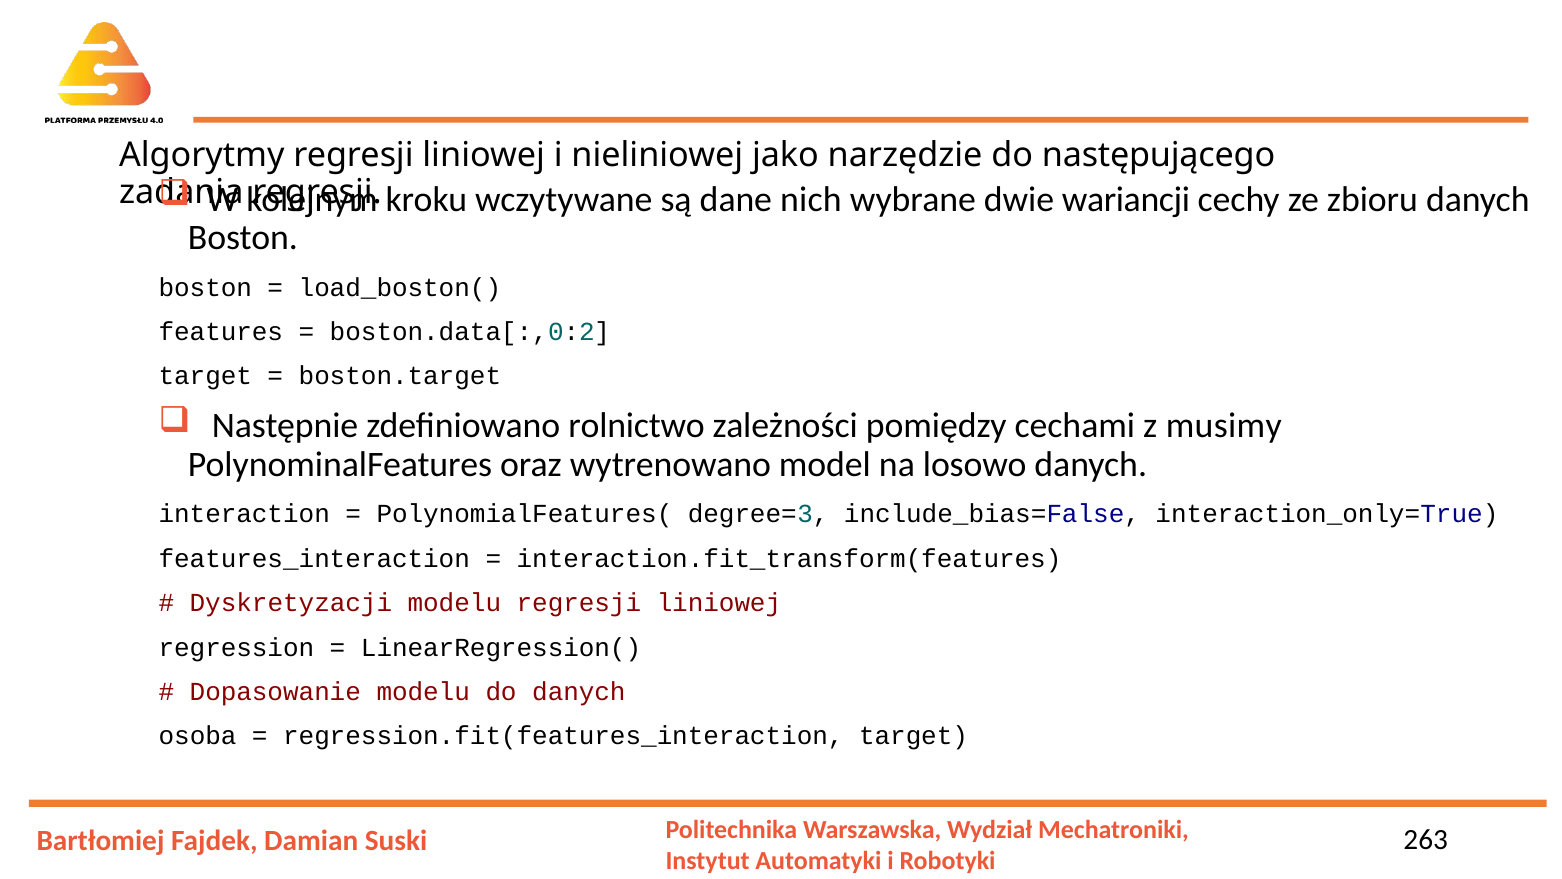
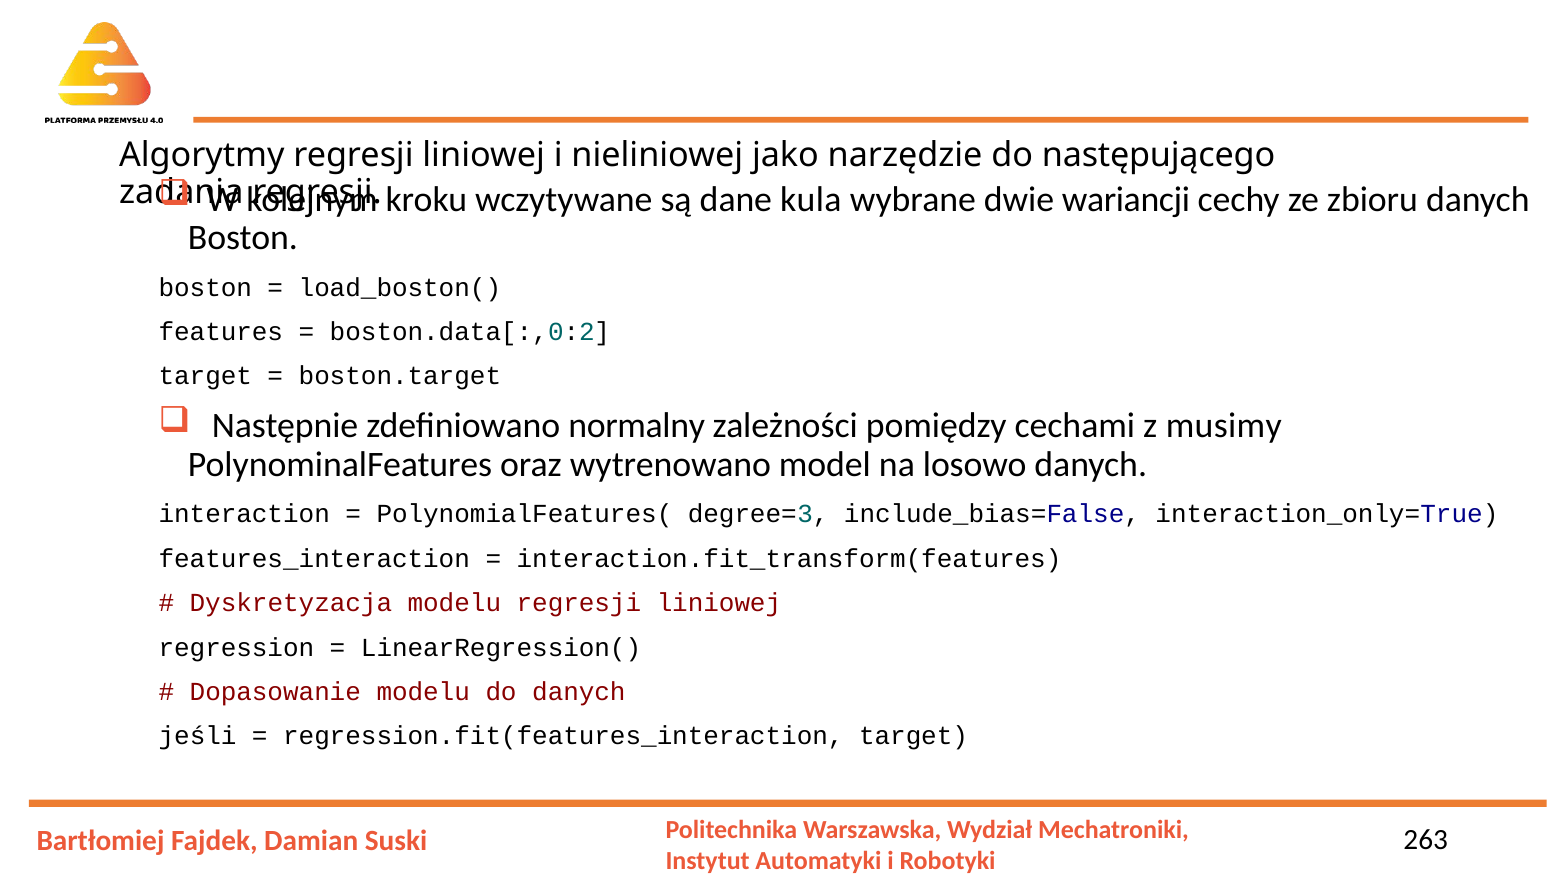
nich: nich -> kula (811, 199)
rolnictwo: rolnictwo -> normalny (637, 426)
Dyskretyzacji: Dyskretyzacji -> Dyskretyzacja (291, 603)
osoba: osoba -> jeśli (198, 736)
